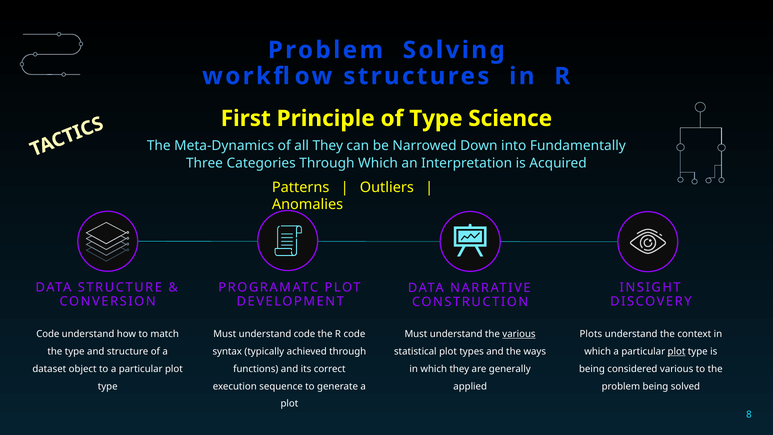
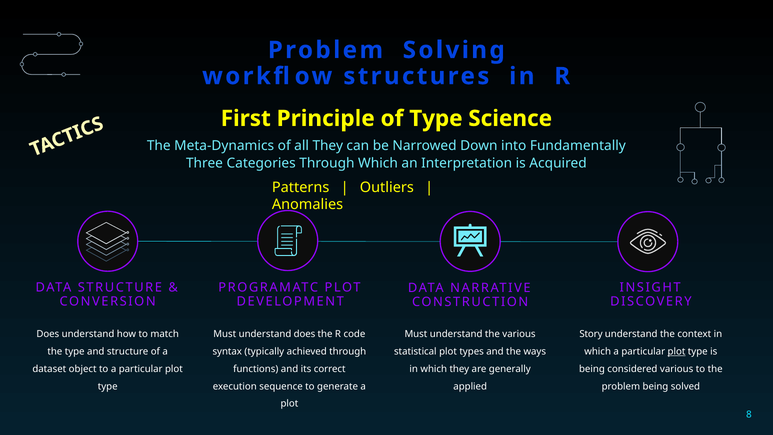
Code: Code -> Does (48, 334)
understand code: code -> does (304, 334)
various underline: present -> none (519, 334)
Plots: Plots -> Story (591, 334)
